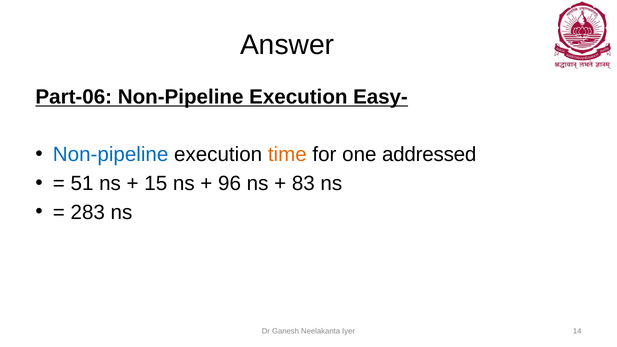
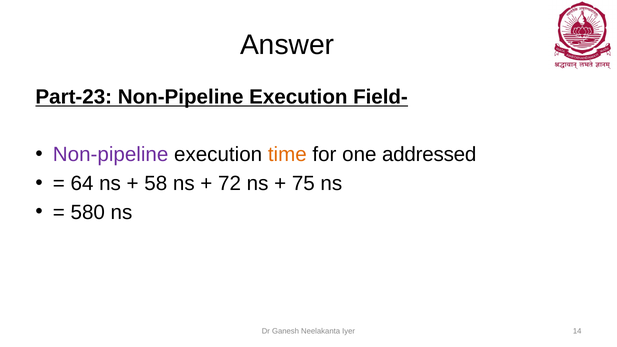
Part-06: Part-06 -> Part-23 (74, 97)
Easy-: Easy- -> Field- (380, 97)
Non-pipeline colour: blue -> purple (111, 155)
51: 51 -> 64 (82, 184)
15: 15 -> 58 (156, 184)
96: 96 -> 72 (230, 184)
83: 83 -> 75 (303, 184)
283: 283 -> 580 (88, 212)
